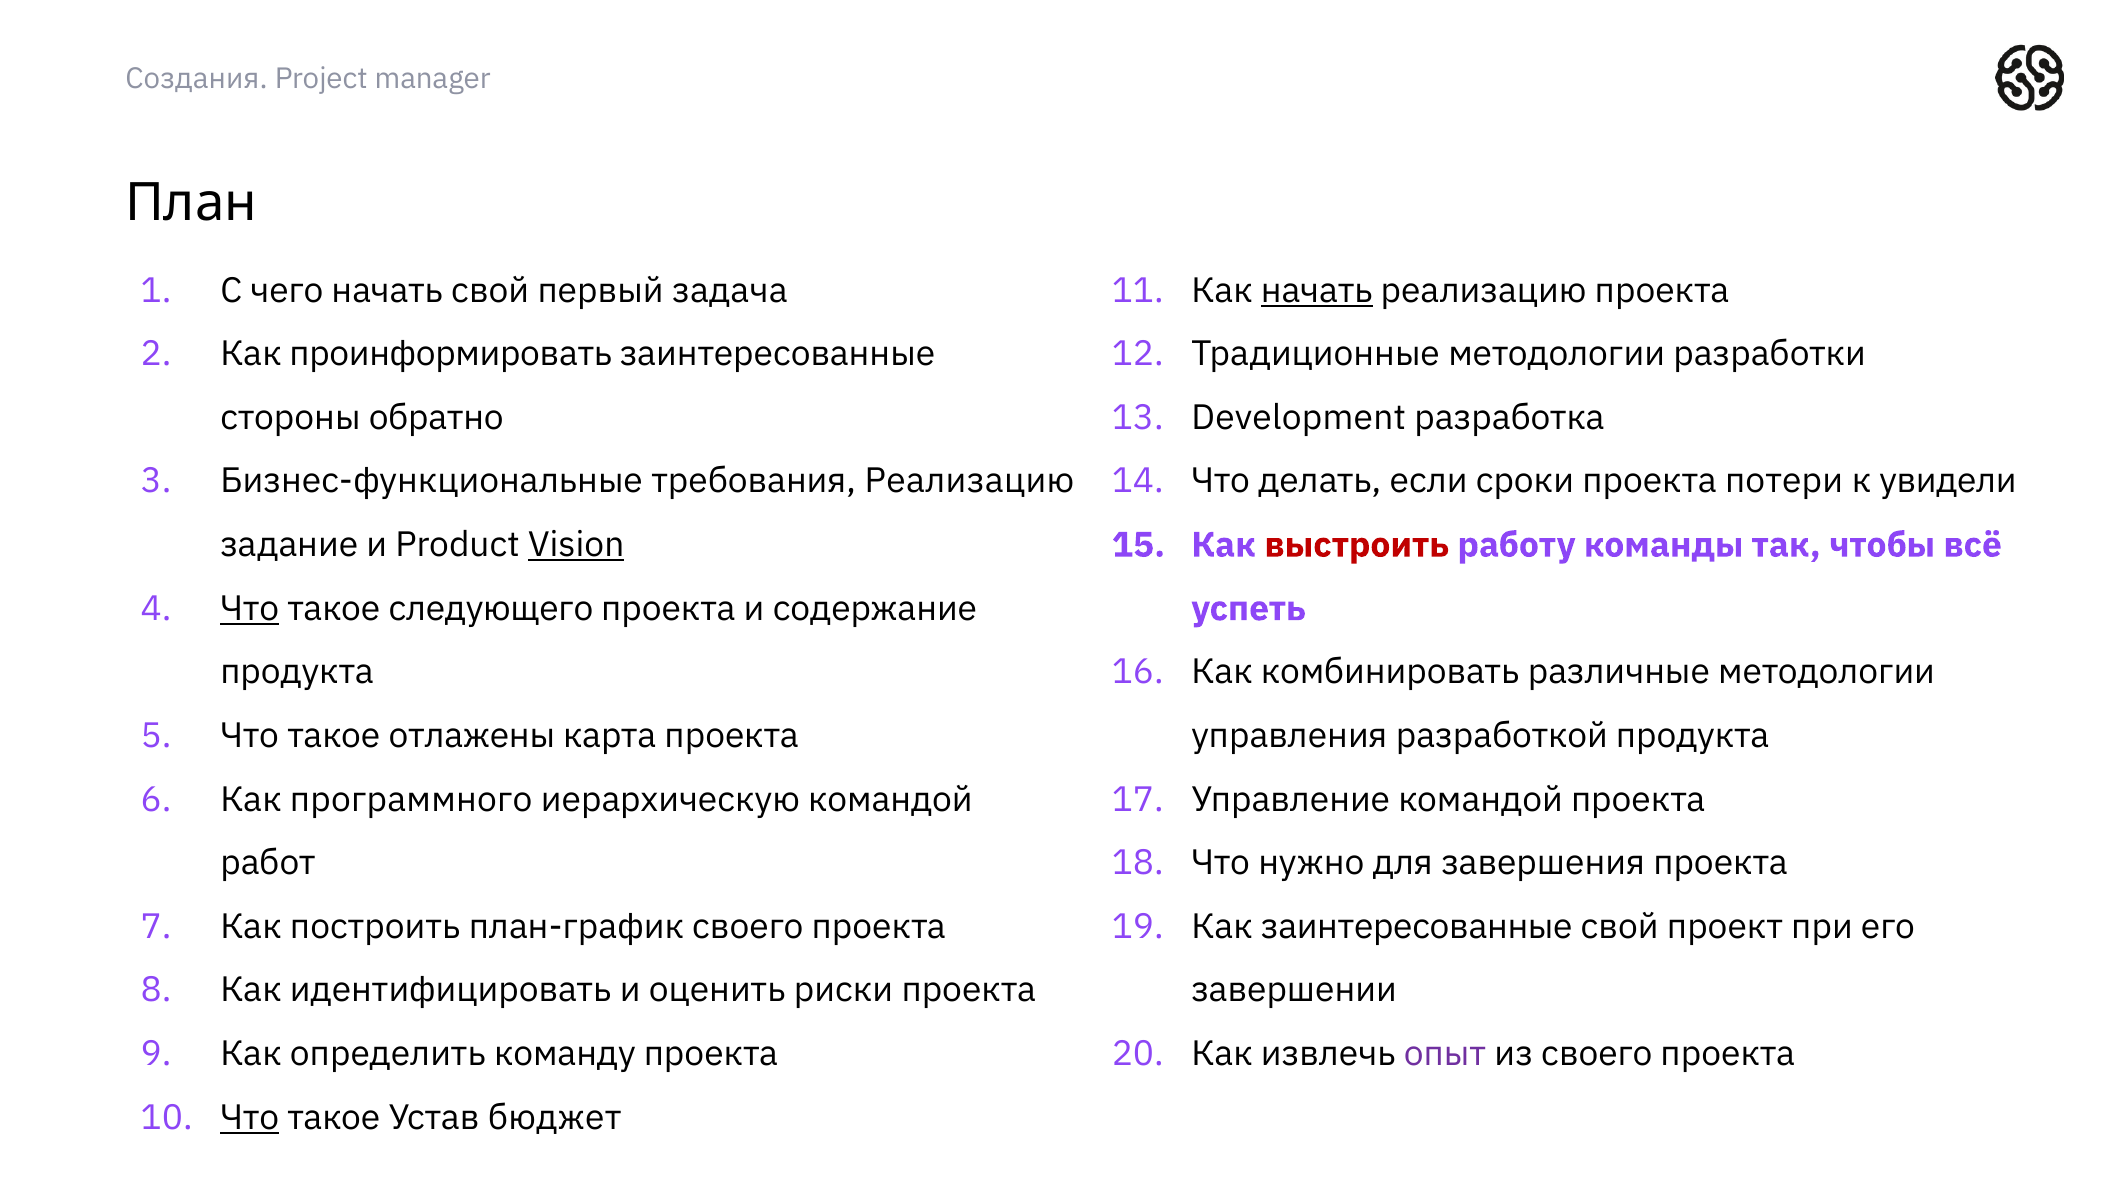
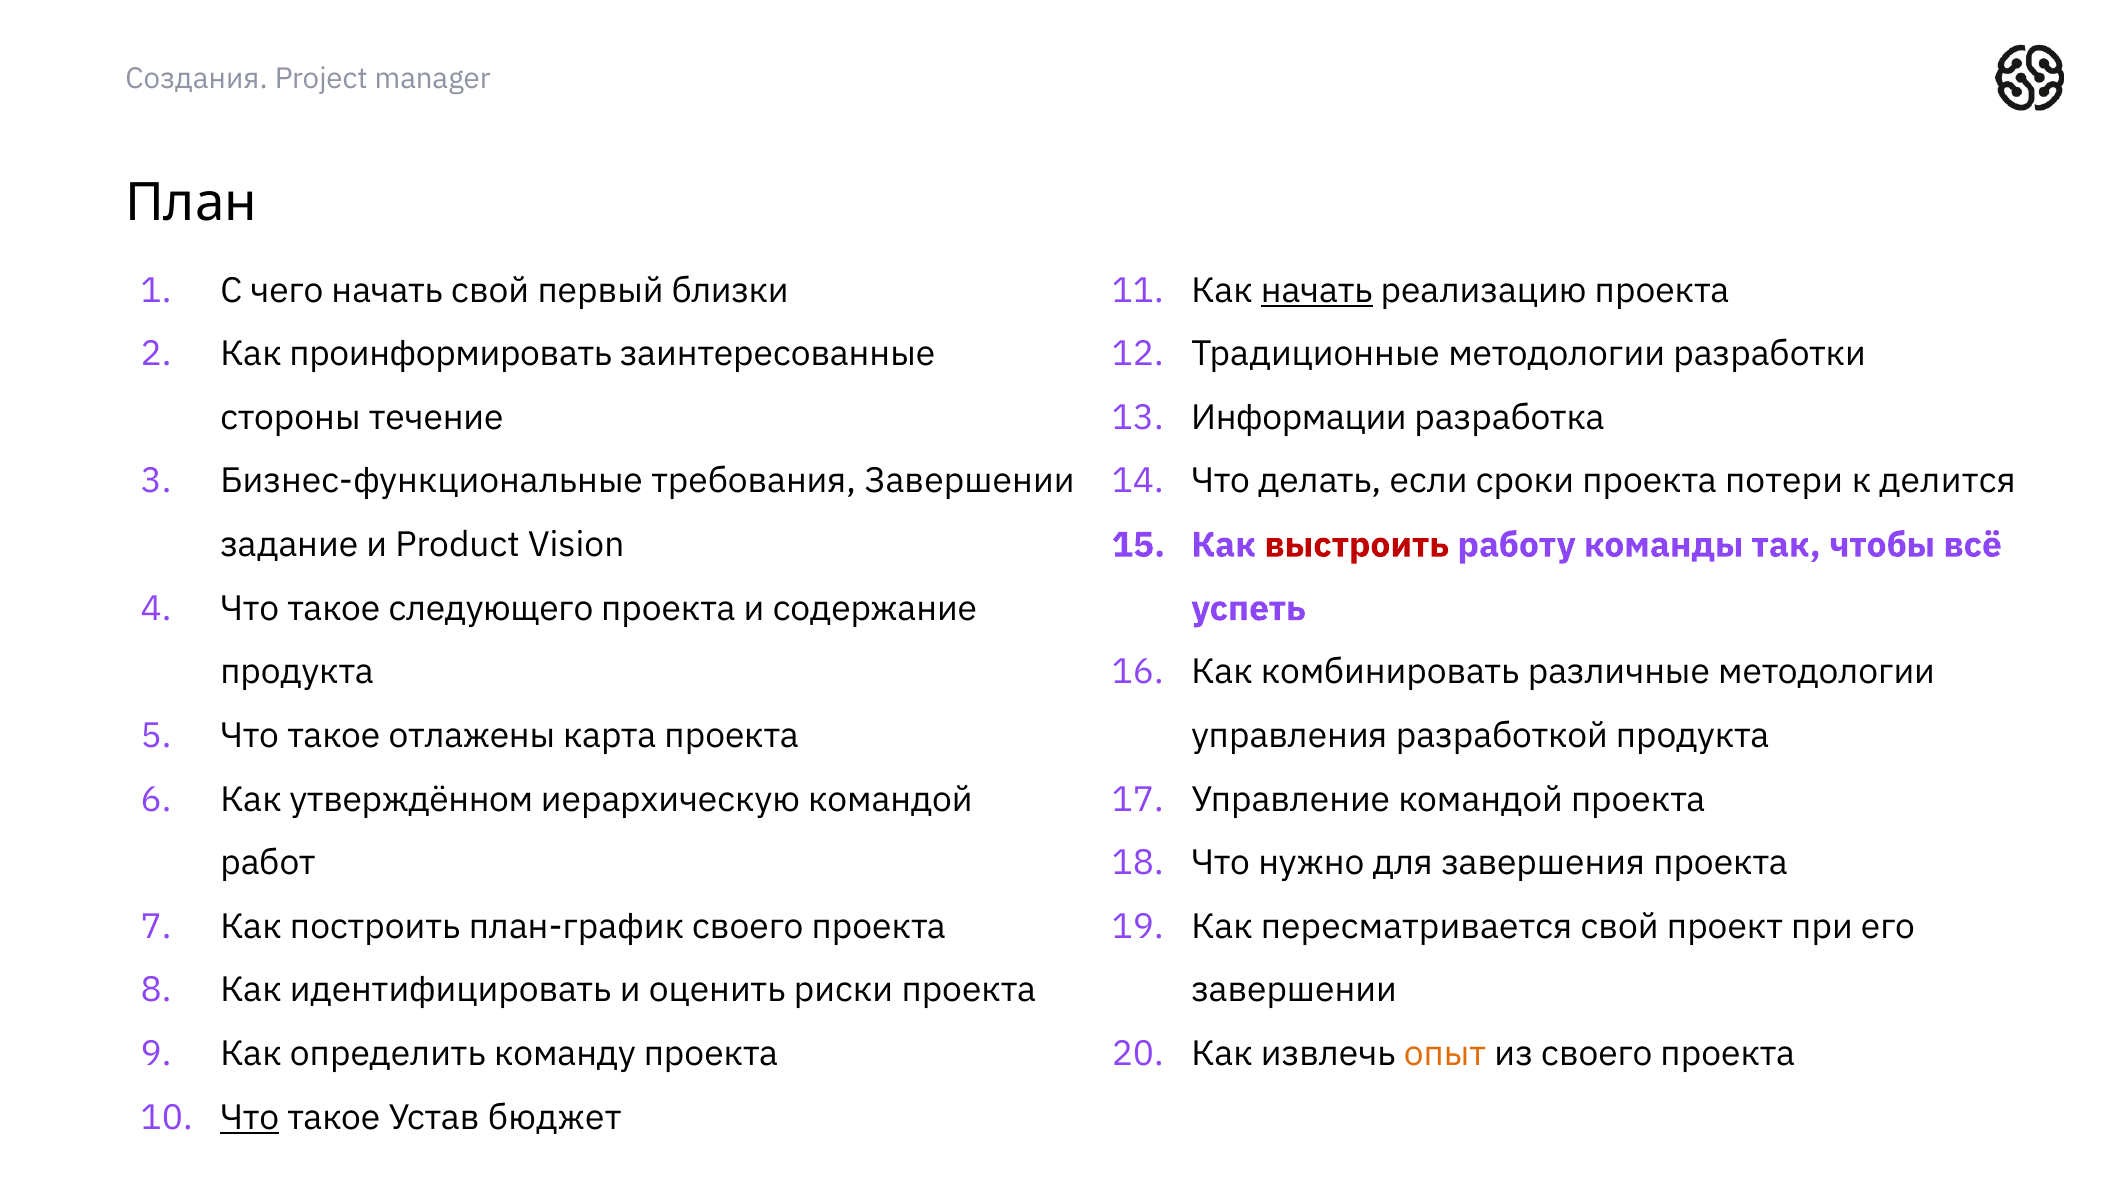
задача: задача -> близки (730, 290)
обратно: обратно -> течение (436, 418)
Development: Development -> Информации (1299, 418)
требования Реализацию: Реализацию -> Завершении (970, 481)
увидели: увидели -> делится (1948, 481)
Vision underline: present -> none (576, 545)
Что underline: present -> none (250, 609)
программного: программного -> утверждённом (411, 799)
Как заинтересованные: заинтересованные -> пересматривается (1417, 927)
опыт colour: purple -> orange (1445, 1054)
